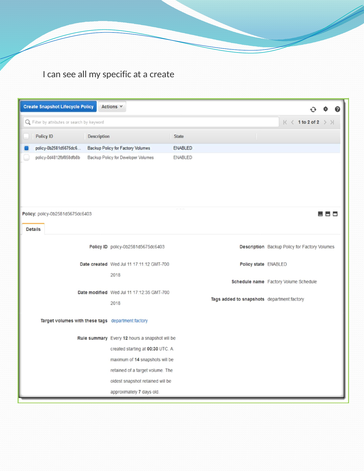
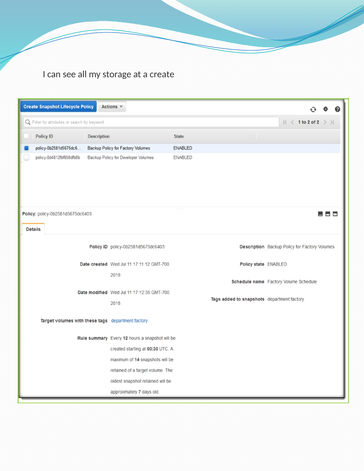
specific: specific -> storage (117, 74)
